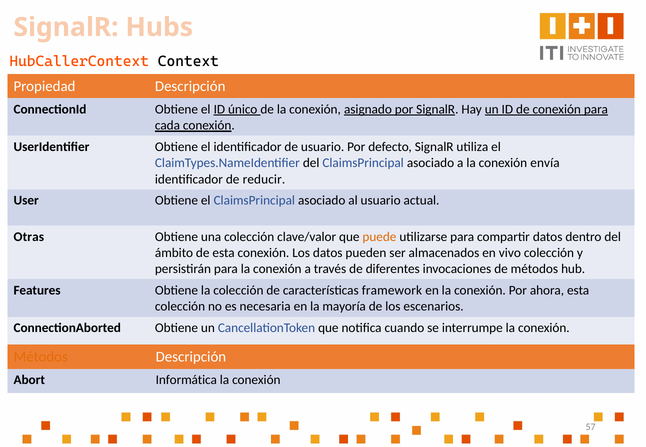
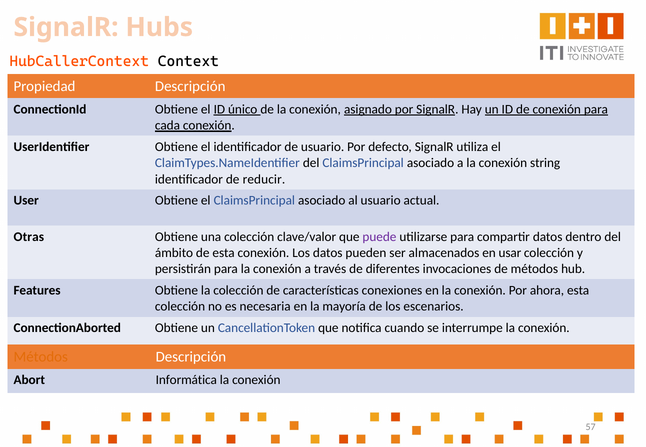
envía: envía -> string (545, 163)
puede colour: orange -> purple (379, 237)
vivo: vivo -> usar (510, 253)
framework: framework -> conexiones (392, 290)
